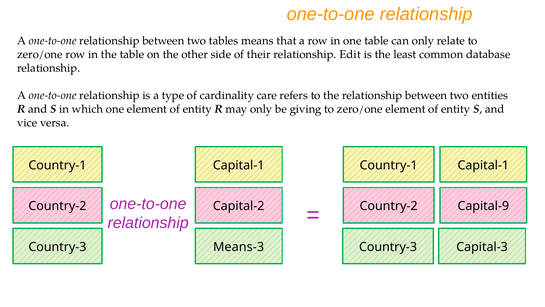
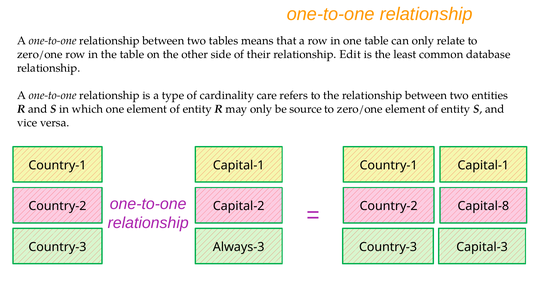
giving: giving -> source (306, 109)
Capital-9: Capital-9 -> Capital-8 (483, 206)
Means-3: Means-3 -> Always-3 (239, 247)
